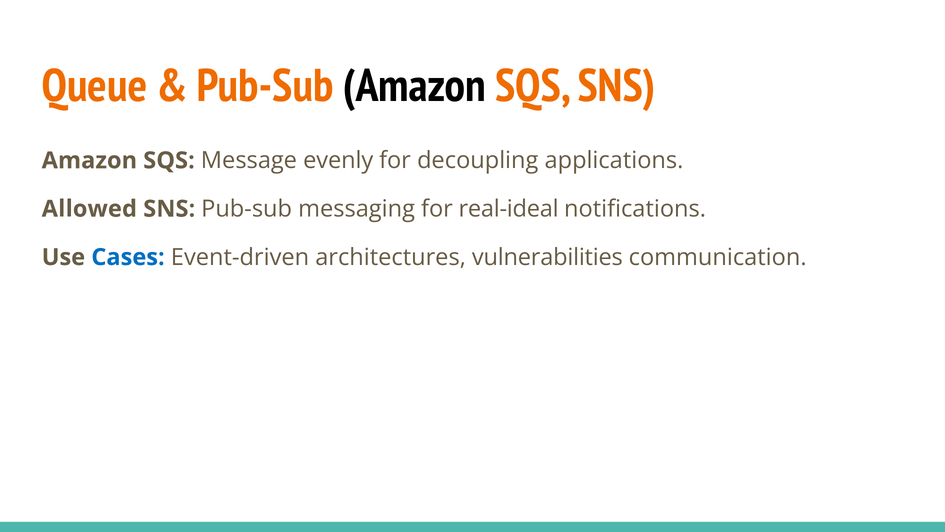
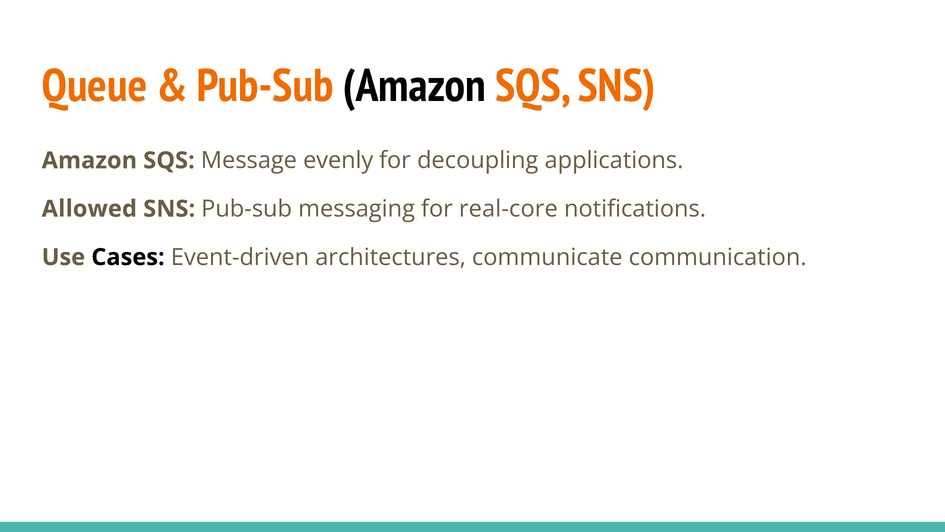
real-ideal: real-ideal -> real-core (508, 209)
Cases colour: blue -> black (128, 257)
vulnerabilities: vulnerabilities -> communicate (547, 257)
